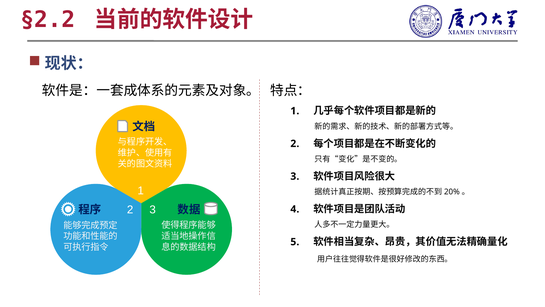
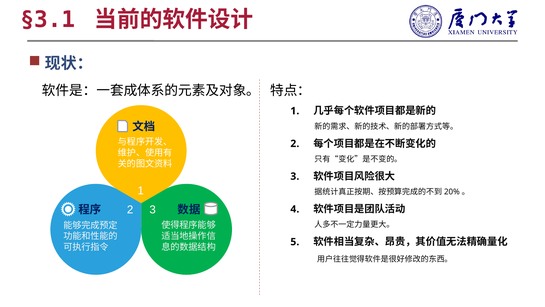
§2.2: §2.2 -> §3.1 (48, 20)
